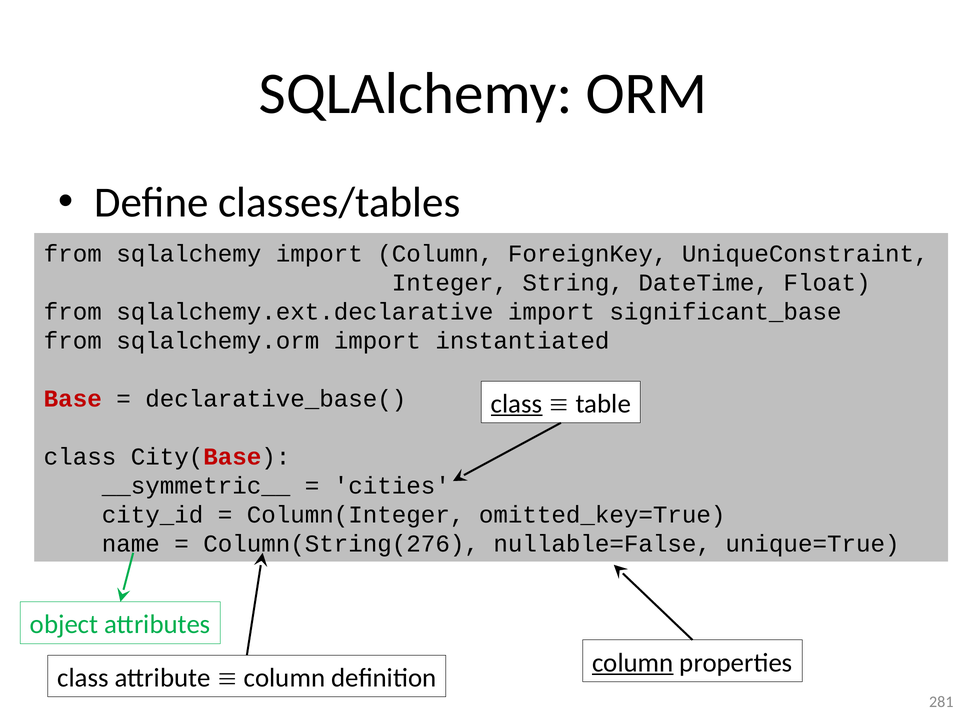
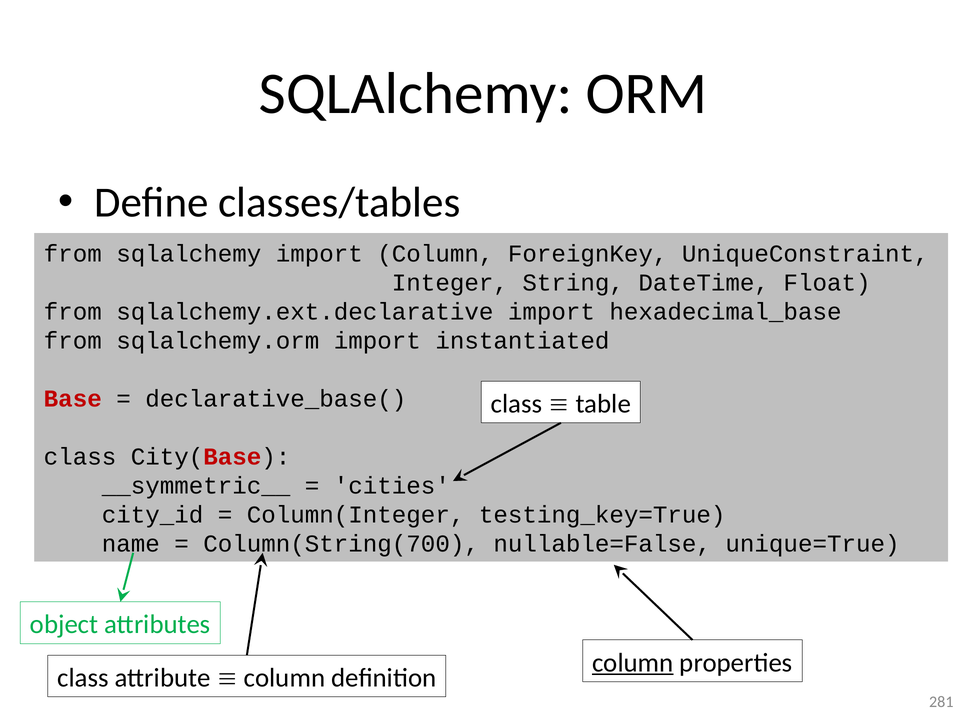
significant_base: significant_base -> hexadecimal_base (725, 312)
class underline: present -> none (517, 404)
omitted_key=True: omitted_key=True -> testing_key=True (602, 515)
Column(String(276: Column(String(276 -> Column(String(700 (341, 544)
